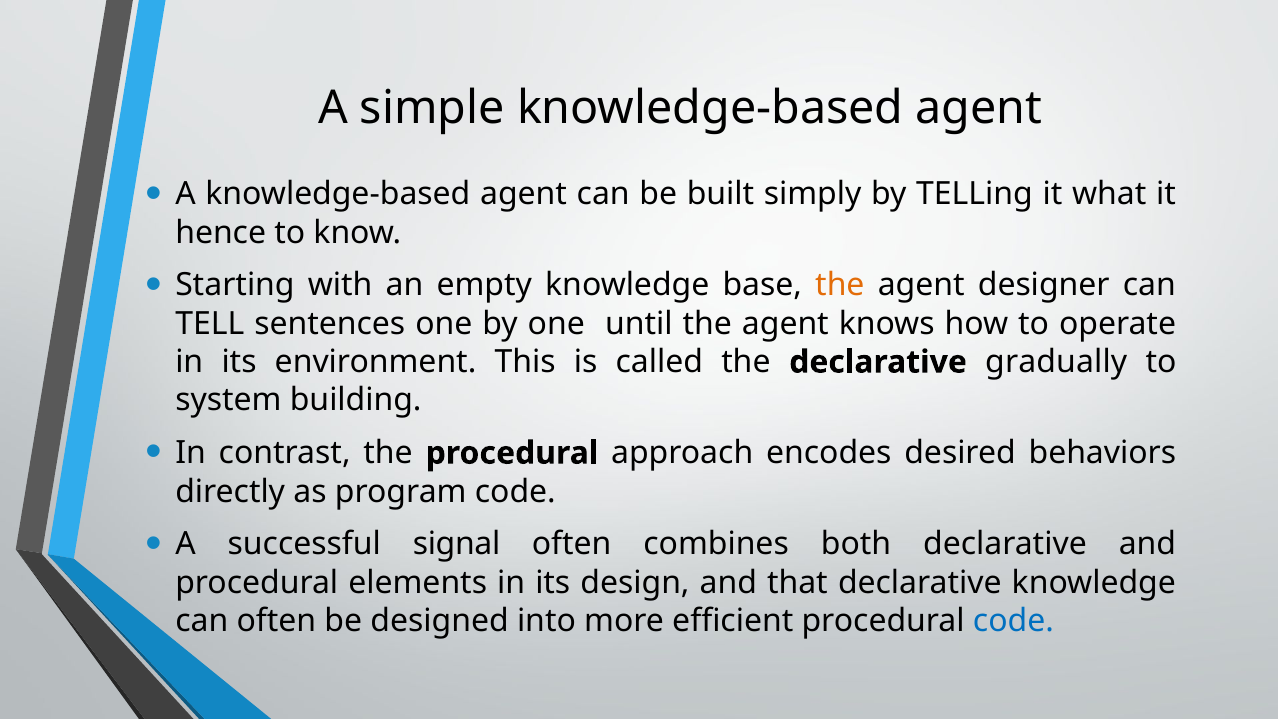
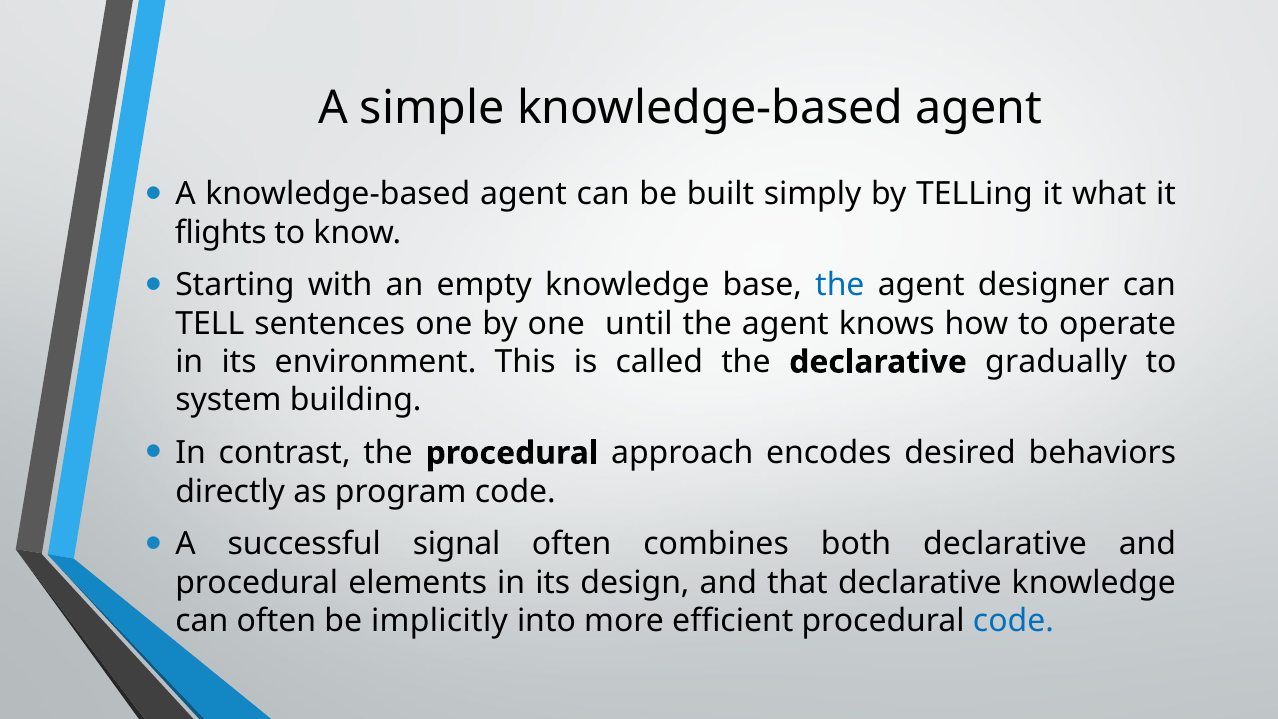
hence: hence -> flights (221, 233)
the colour: orange -> blue (840, 285)
designed: designed -> implicitly (439, 621)
